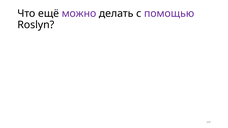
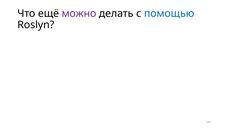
помощью colour: purple -> blue (169, 14)
